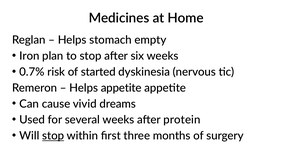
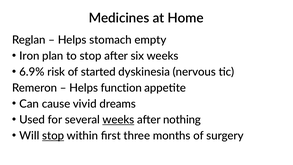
0.7%: 0.7% -> 6.9% (32, 72)
Helps appetite: appetite -> function (121, 88)
weeks underline: none -> present (118, 120)
protein: protein -> nothing (182, 120)
